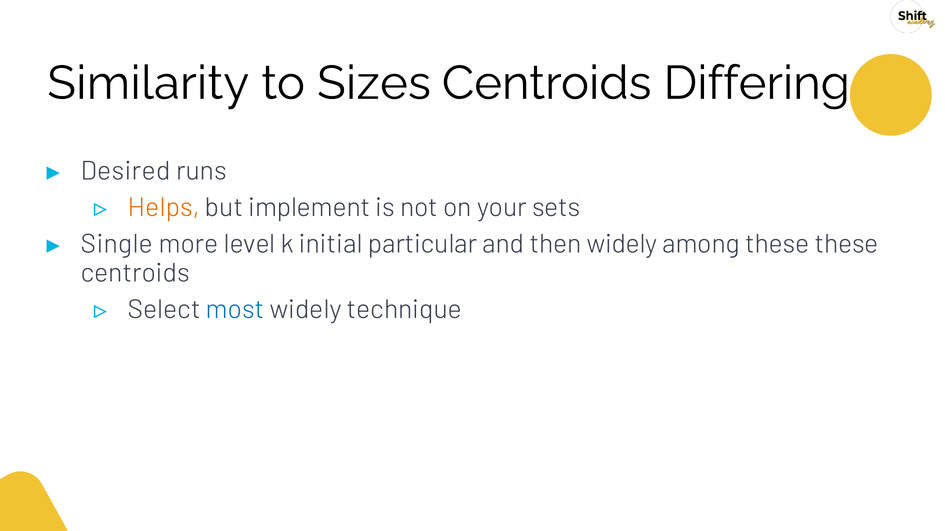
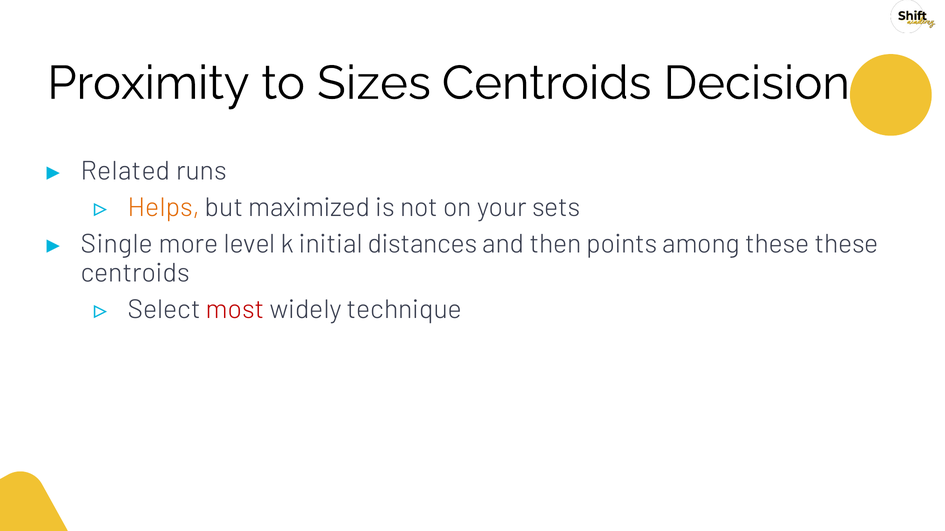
Similarity: Similarity -> Proximity (148, 83)
Differing: Differing -> Decision (757, 83)
Desired: Desired -> Related (126, 171)
implement: implement -> maximized (309, 208)
particular: particular -> distances (423, 244)
then widely: widely -> points (622, 244)
most colour: blue -> red (235, 310)
